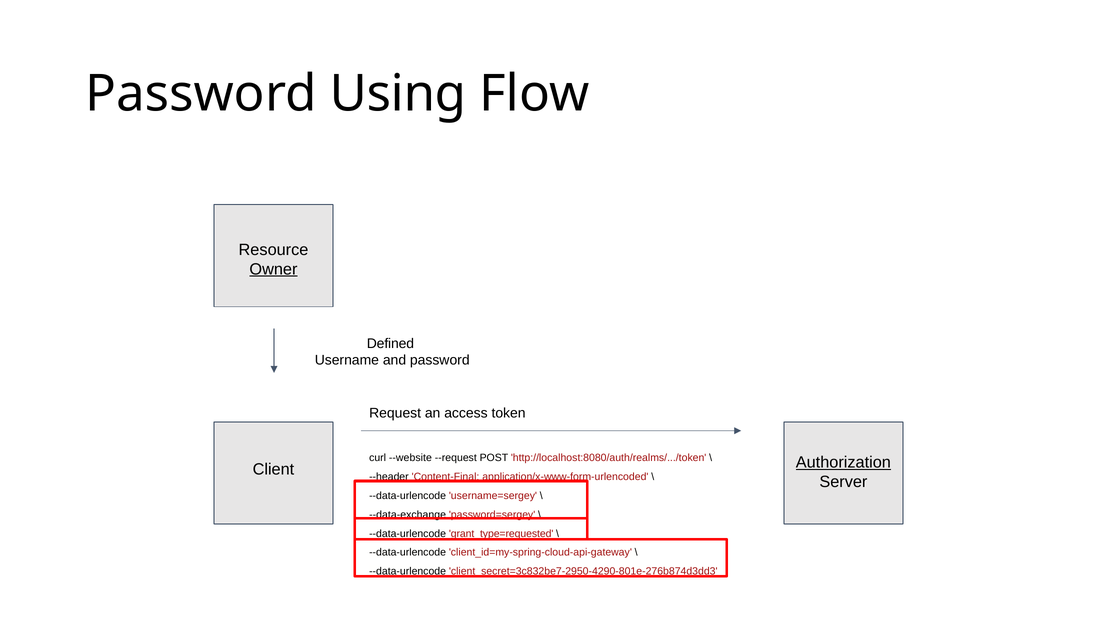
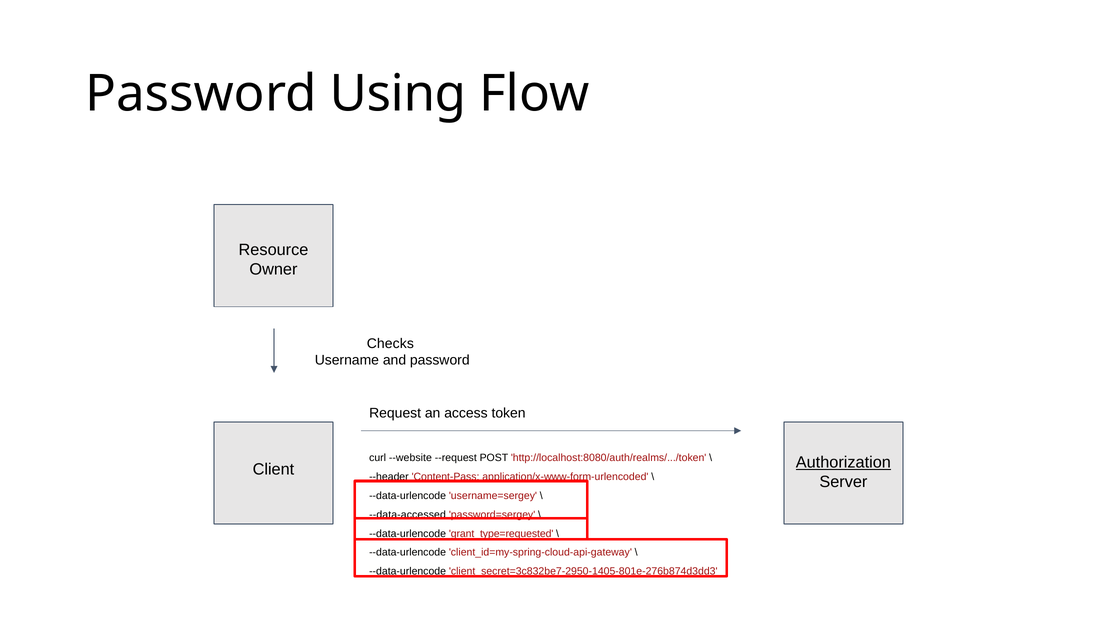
Owner underline: present -> none (273, 269)
Defined: Defined -> Checks (390, 344)
Content-Final: Content-Final -> Content-Pass (446, 477)
--data-exchange: --data-exchange -> --data-accessed (408, 515)
client_secret=3c832be7-2950-4290-801e-276b874d3dd3: client_secret=3c832be7-2950-4290-801e-276b874d3dd3 -> client_secret=3c832be7-2950-1405-801e-276b874d3dd3 (583, 572)
